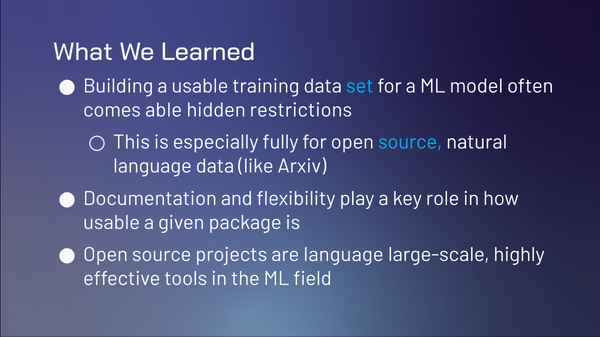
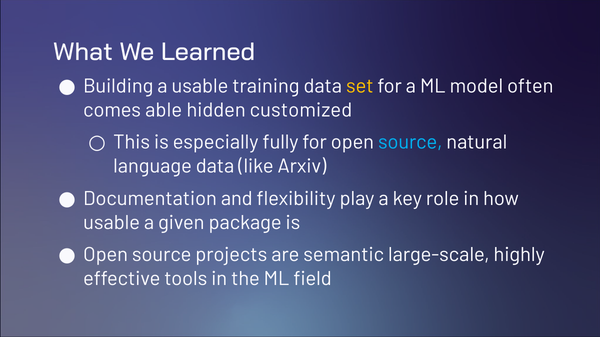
set colour: light blue -> yellow (360, 86)
restrictions: restrictions -> customized (301, 110)
are language: language -> semantic (344, 255)
